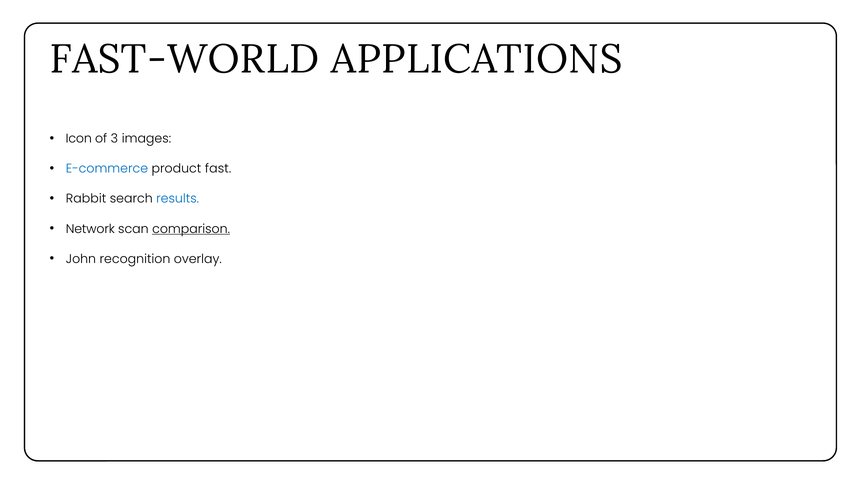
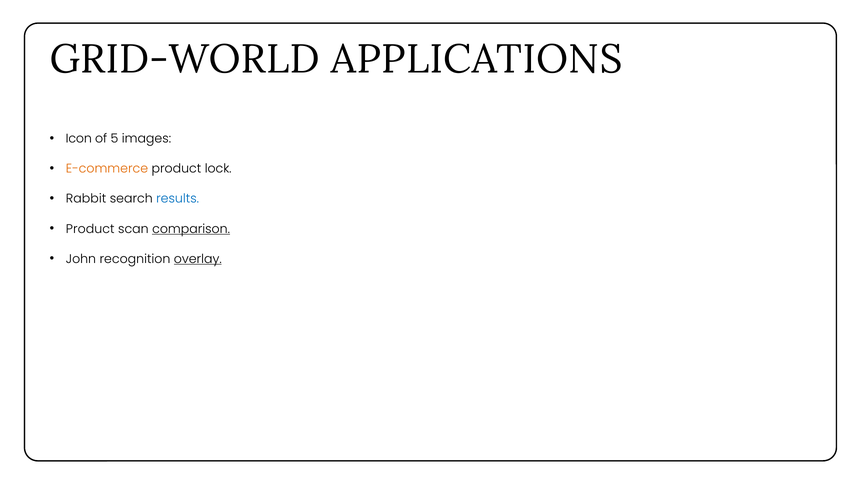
FAST-WORLD: FAST-WORLD -> GRID-WORLD (185, 60)
3: 3 -> 5 (114, 139)
E-commerce colour: blue -> orange (107, 169)
fast: fast -> lock (218, 169)
Network: Network -> Product (90, 229)
overlay underline: none -> present (198, 259)
